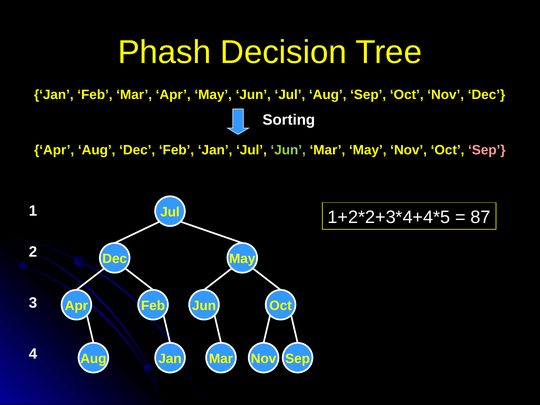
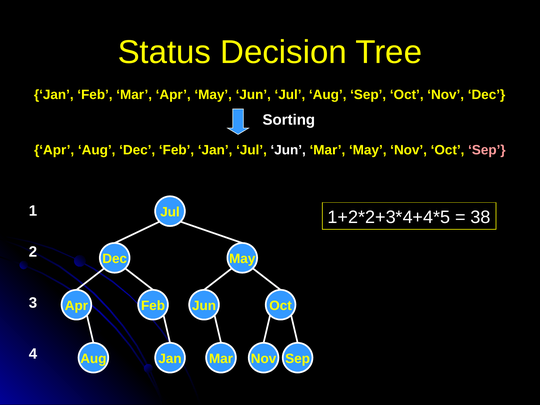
Phash: Phash -> Status (164, 52)
Jun colour: light green -> white (288, 150)
87: 87 -> 38 (481, 217)
